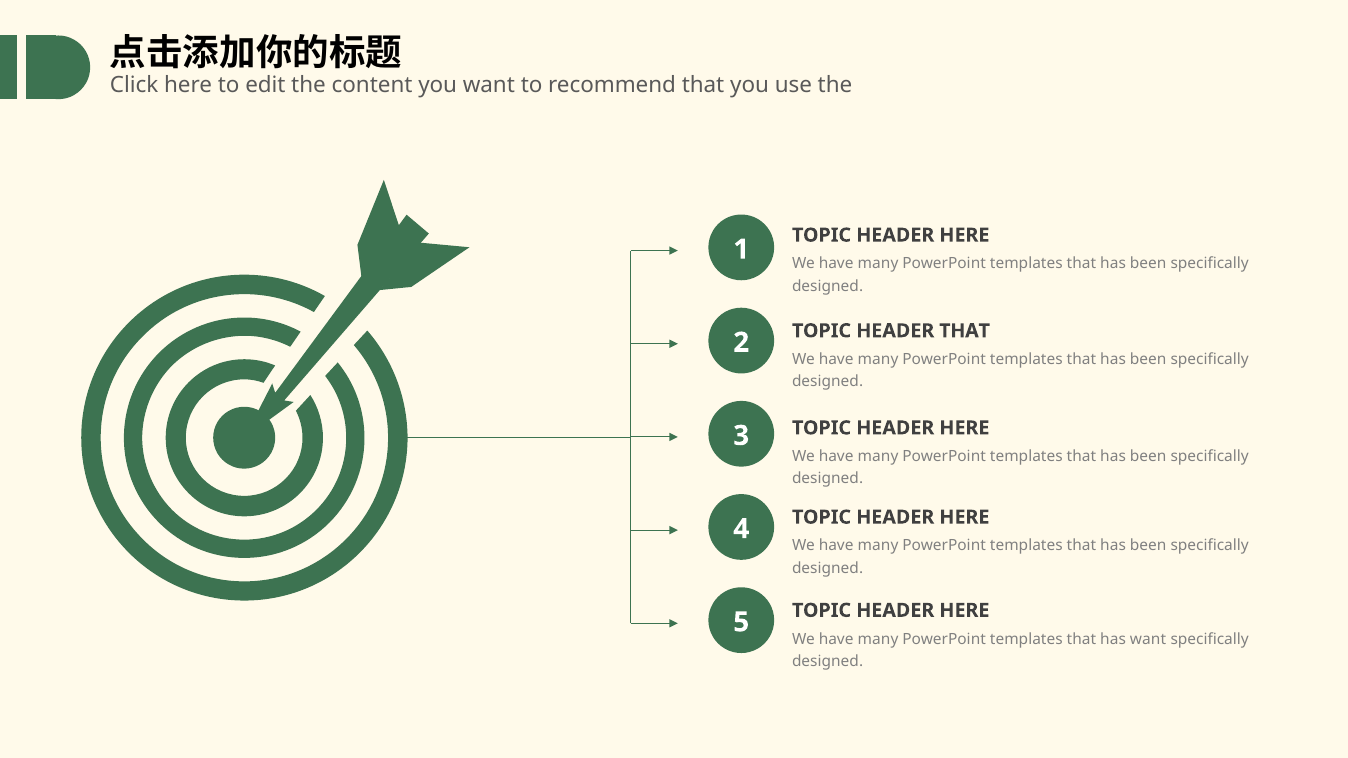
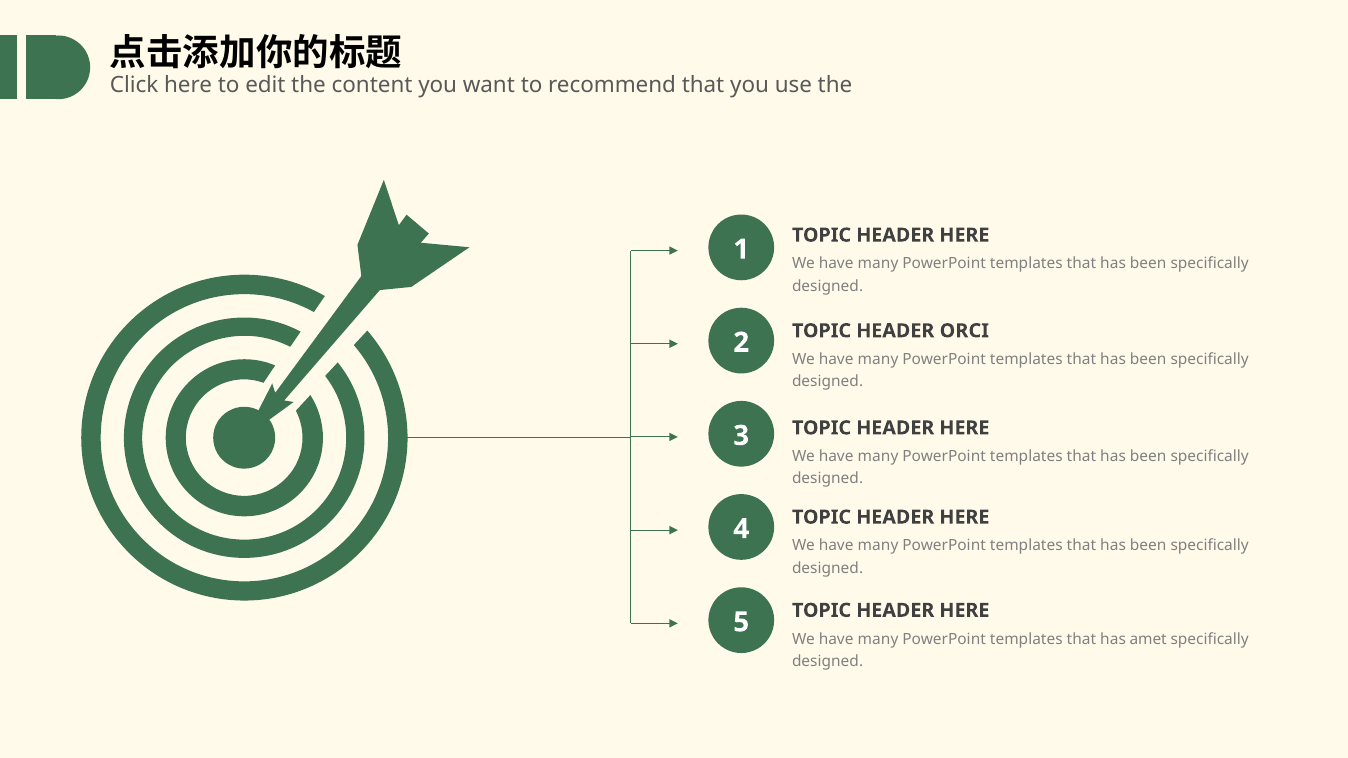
HEADER THAT: THAT -> ORCI (964, 331)
has want: want -> amet (1148, 639)
